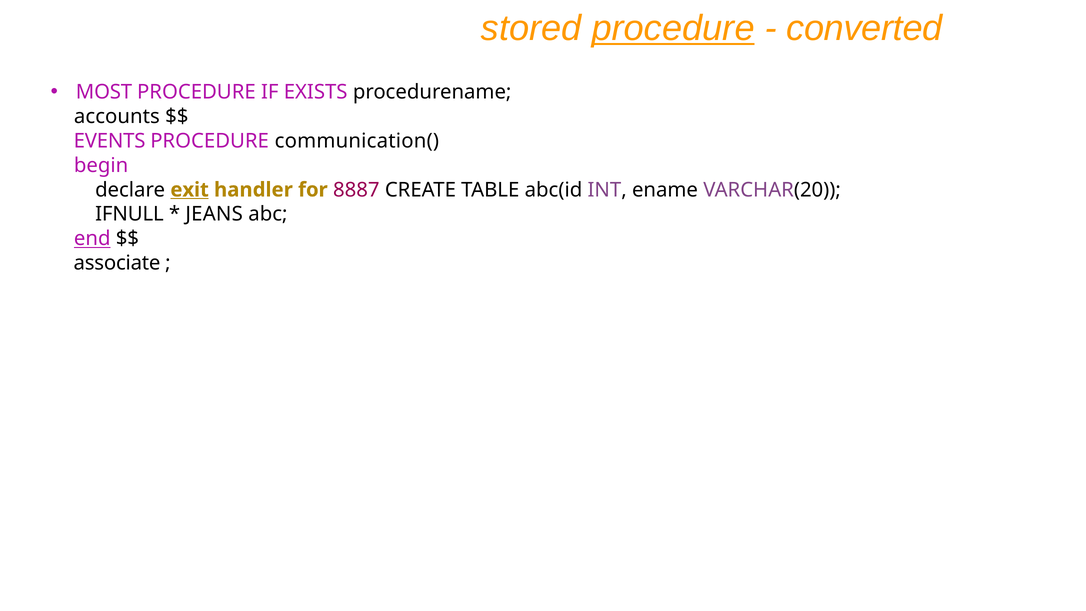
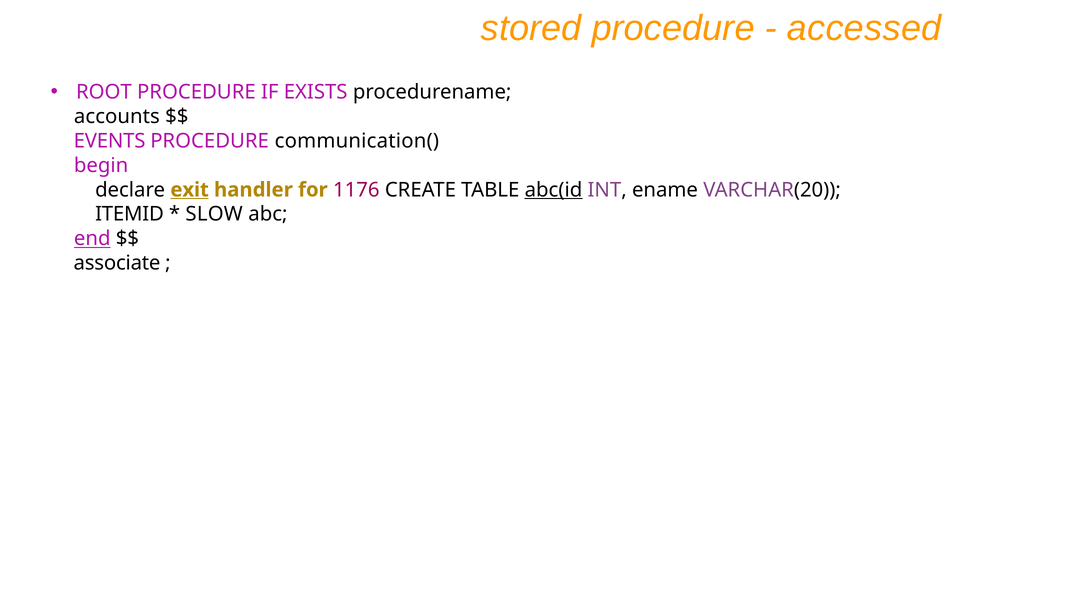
procedure underline: present -> none (673, 28)
converted: converted -> accessed (864, 28)
MOST: MOST -> ROOT (104, 92)
8887: 8887 -> 1176 (356, 190)
abc(id underline: none -> present (553, 190)
IFNULL: IFNULL -> ITEMID (130, 214)
JEANS: JEANS -> SLOW (214, 214)
